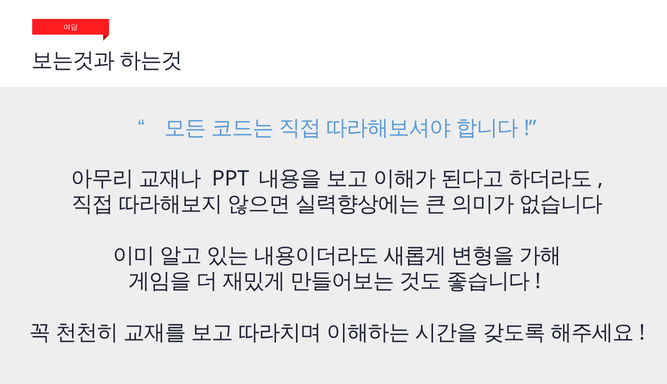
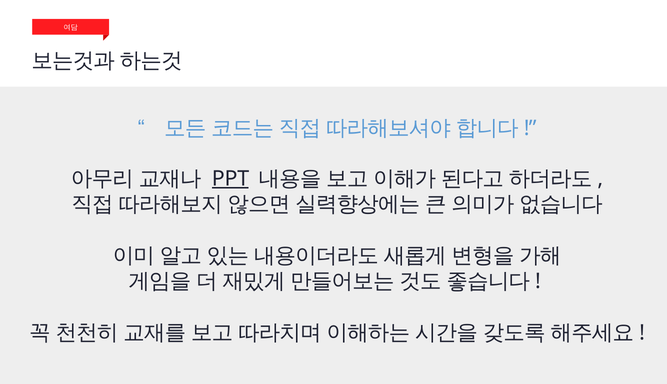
PPT underline: none -> present (231, 179)
